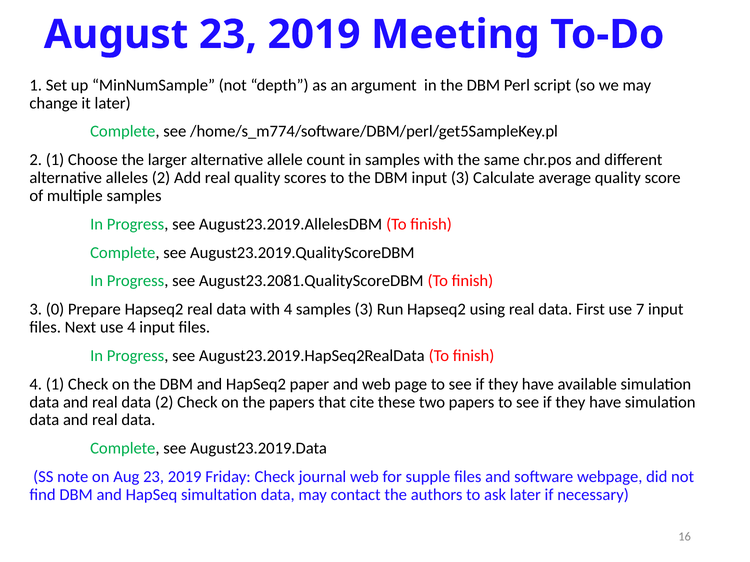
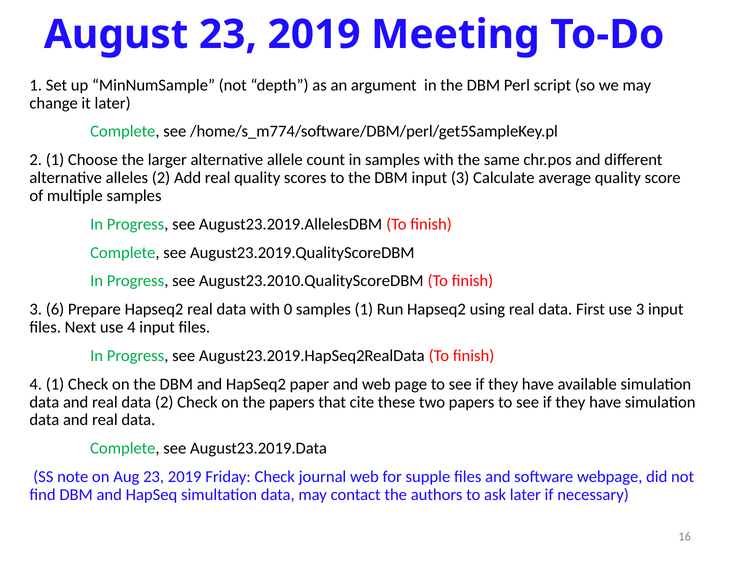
August23.2081.QualityScoreDBM: August23.2081.QualityScoreDBM -> August23.2010.QualityScoreDBM (311, 281)
0: 0 -> 6 (55, 310)
with 4: 4 -> 0 (288, 310)
samples 3: 3 -> 1 (364, 310)
use 7: 7 -> 3 (640, 310)
